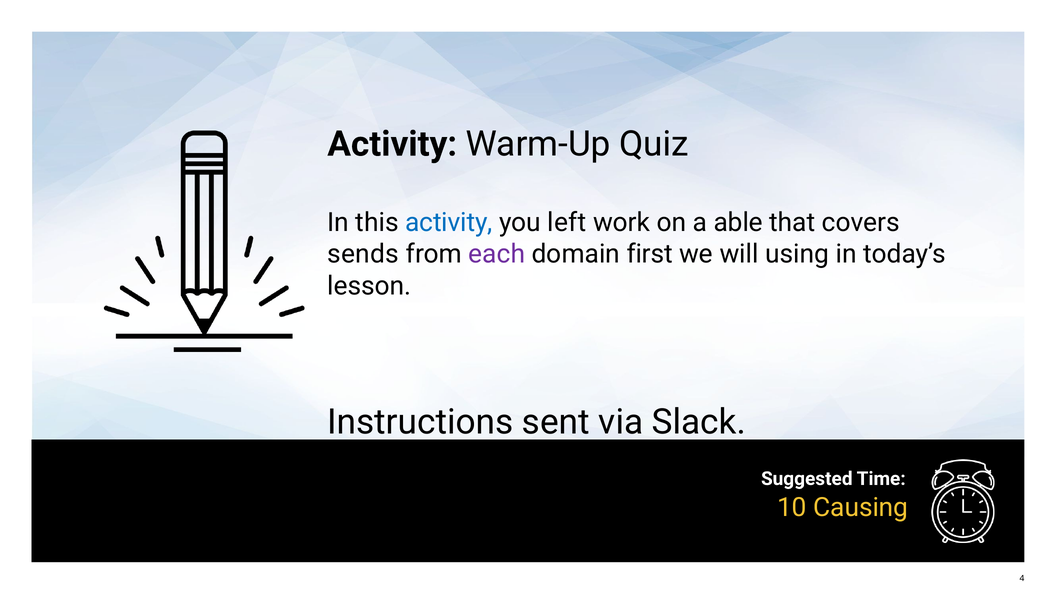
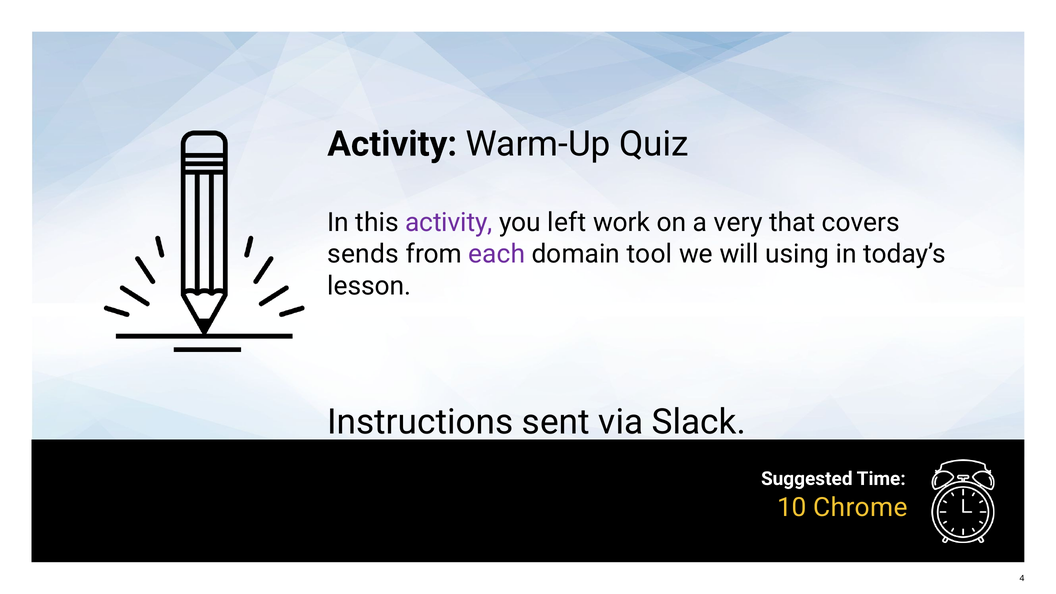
activity colour: blue -> purple (449, 223)
able: able -> very (738, 223)
first: first -> tool (649, 254)
Causing: Causing -> Chrome (861, 508)
